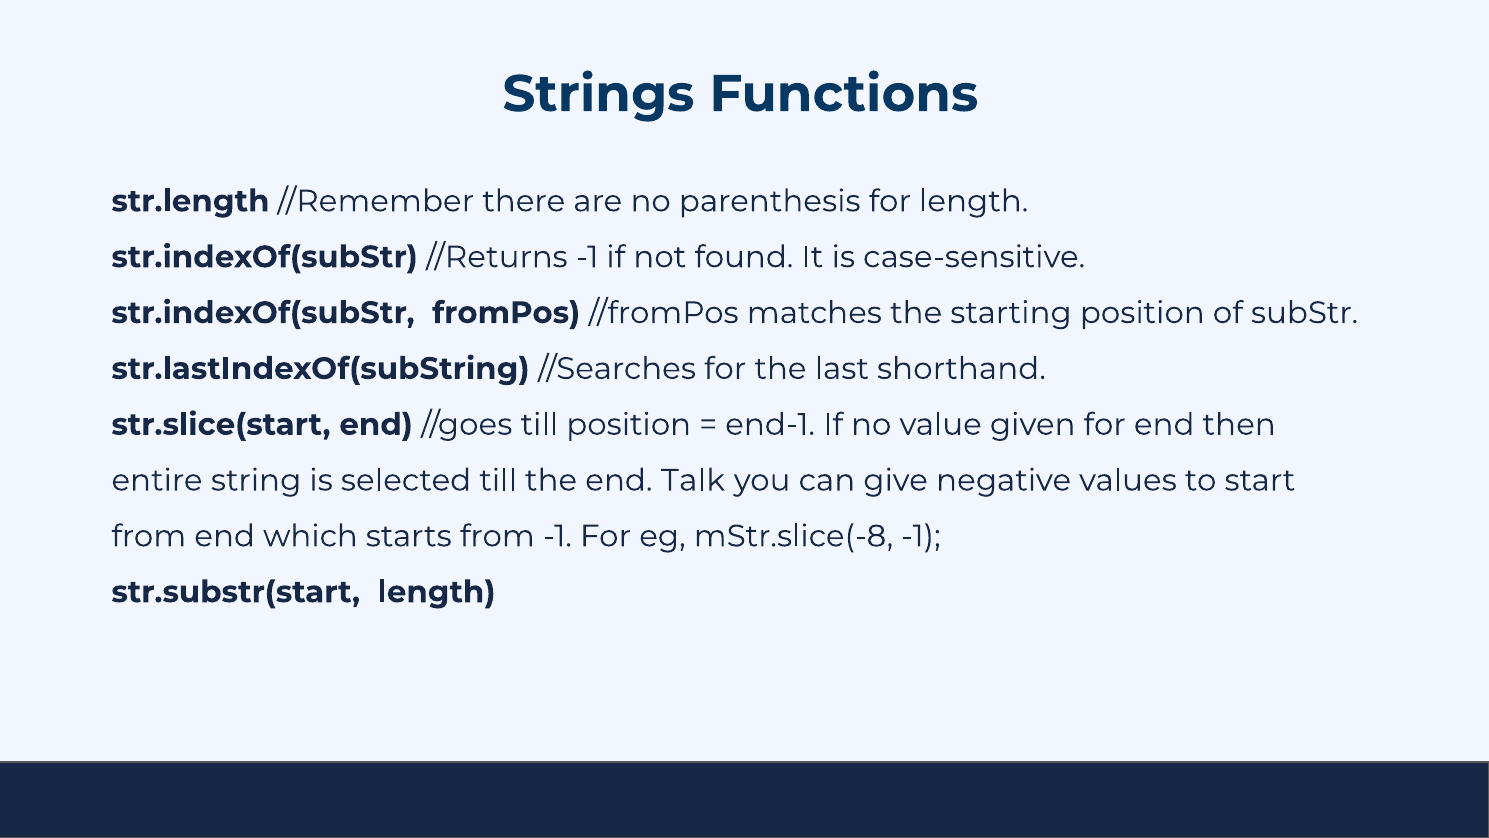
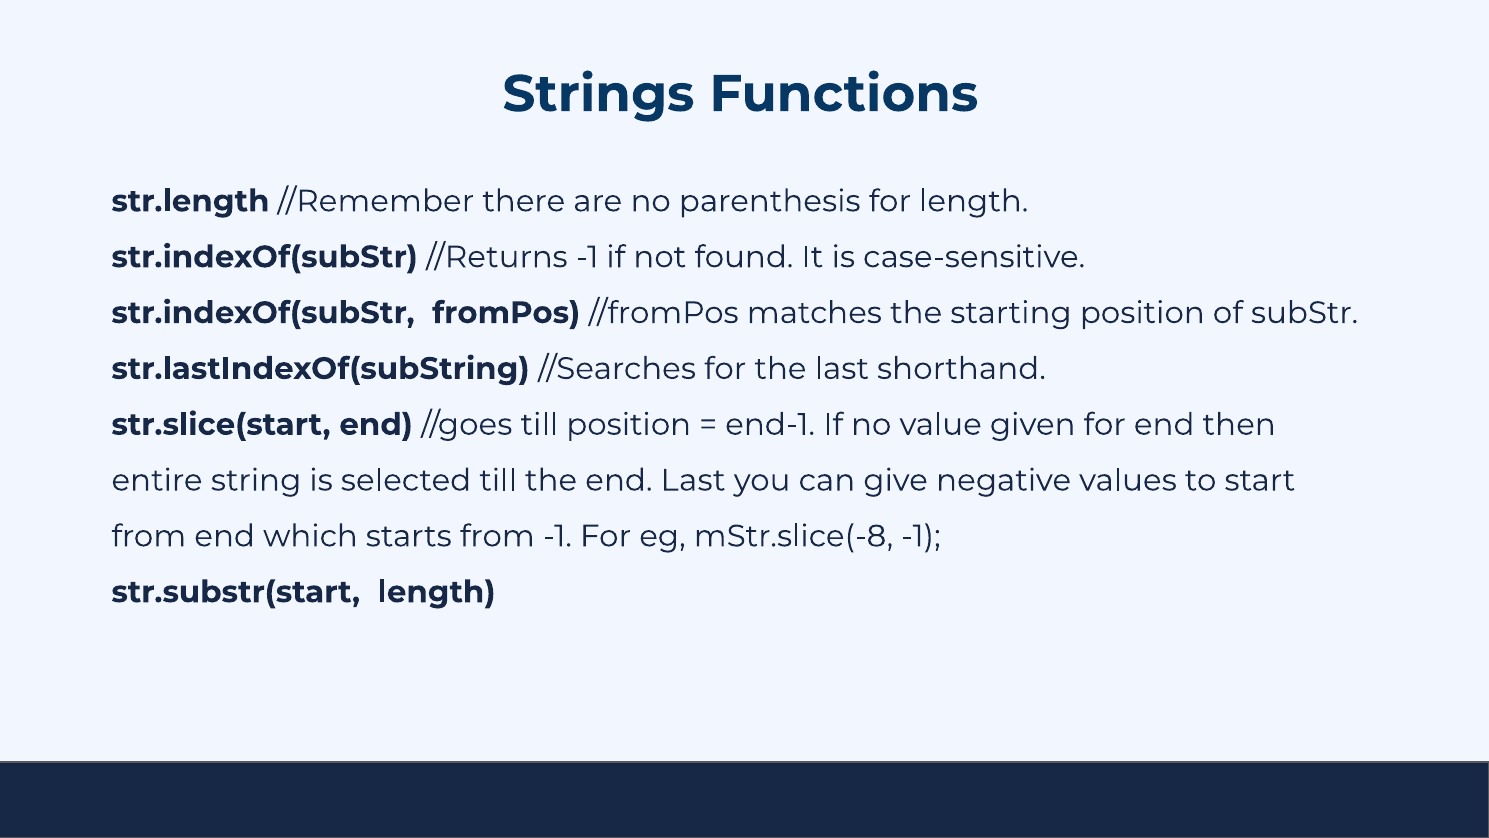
end Talk: Talk -> Last (693, 480)
